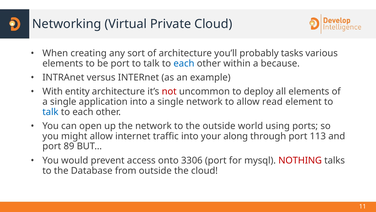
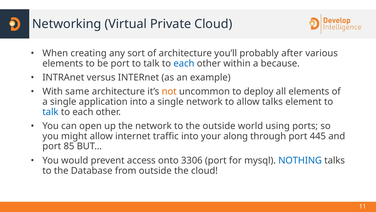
tasks: tasks -> after (292, 53)
entity: entity -> same (77, 91)
not colour: red -> orange (169, 91)
allow read: read -> talks (272, 102)
113: 113 -> 445 (318, 136)
89: 89 -> 85 (69, 146)
NOTHING colour: red -> blue (300, 160)
